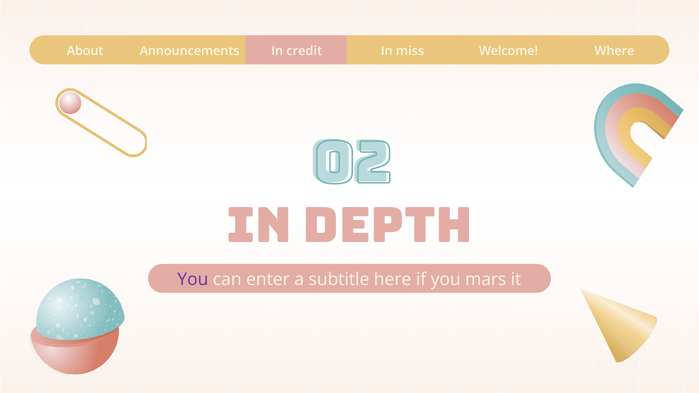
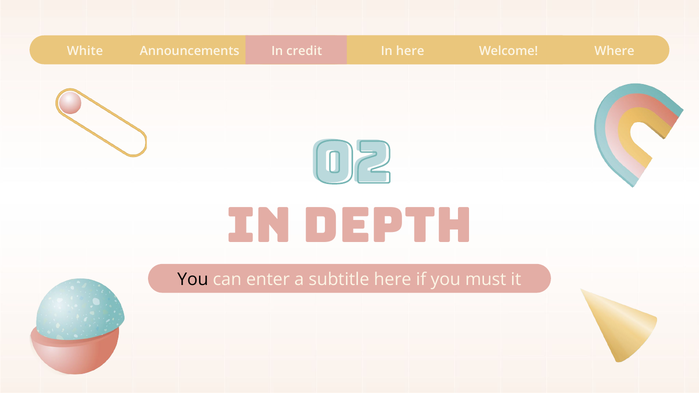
About: About -> White (85, 51)
In miss: miss -> here (410, 51)
You colour: purple -> black (193, 280)
mars: mars -> must (486, 280)
